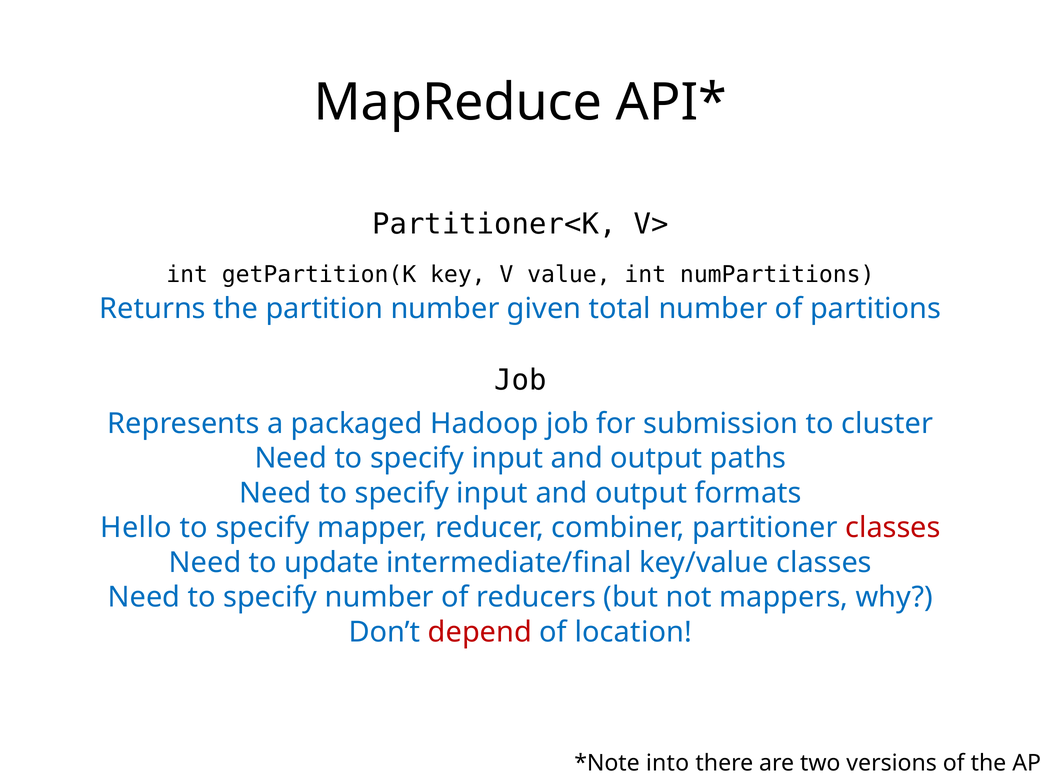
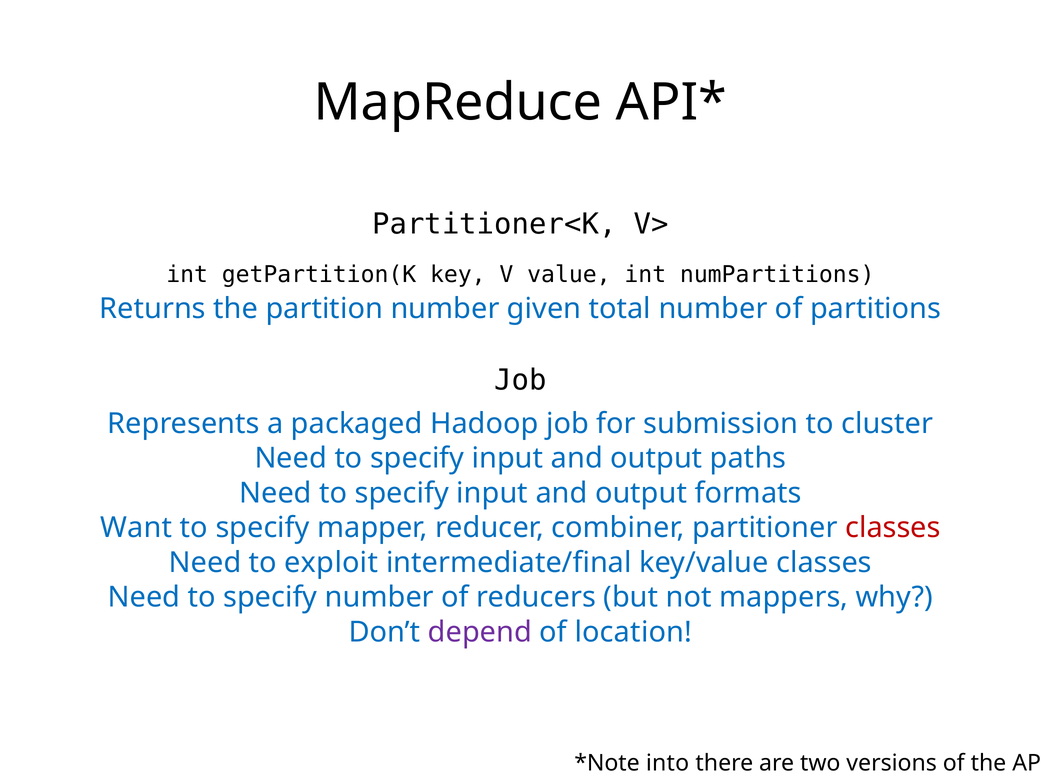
Hello: Hello -> Want (136, 528)
update: update -> exploit (331, 562)
depend colour: red -> purple (480, 632)
